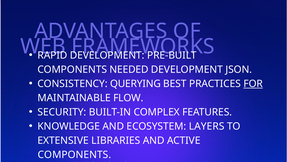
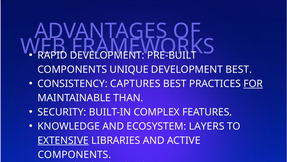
NEEDED: NEEDED -> UNIQUE (129, 69)
DEVELOPMENT JSON: JSON -> BEST (239, 69)
QUERYING: QUERYING -> CAPTURES (135, 83)
FLOW: FLOW -> THAN (128, 98)
EXTENSIVE underline: none -> present (63, 140)
